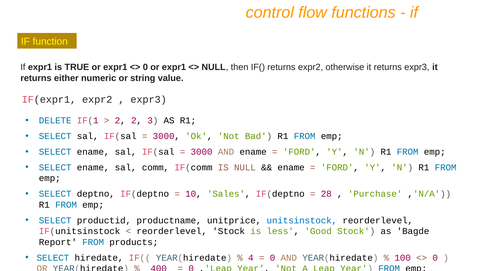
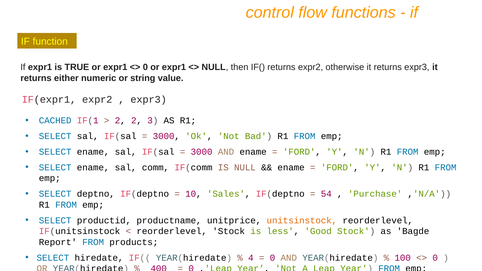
DELETE: DELETE -> CACHED (55, 121)
28: 28 -> 54 (326, 194)
unitsinstock colour: blue -> orange (302, 221)
